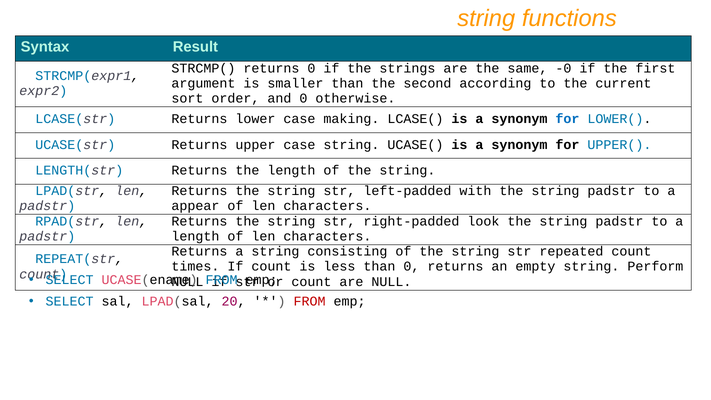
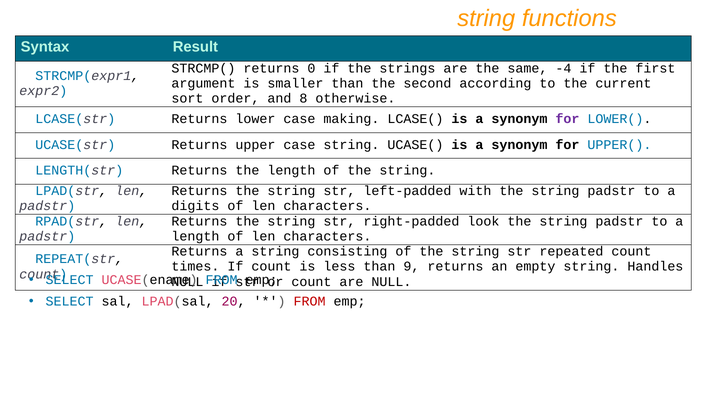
-0: -0 -> -4 (563, 68)
and 0: 0 -> 8 (303, 98)
for colour: blue -> purple (567, 119)
appear: appear -> digits (195, 206)
than 0: 0 -> 9 (411, 267)
Perform: Perform -> Handles (655, 267)
